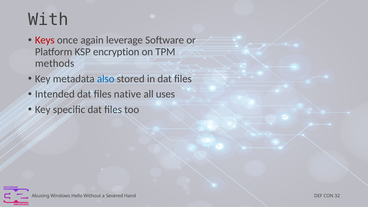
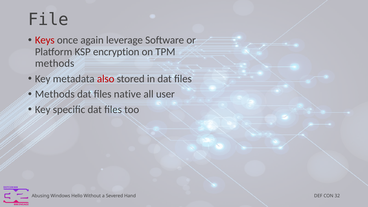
With: With -> File (48, 20)
also colour: blue -> red (106, 79)
Intended: Intended -> Methods (55, 94)
uses: uses -> user (165, 94)
